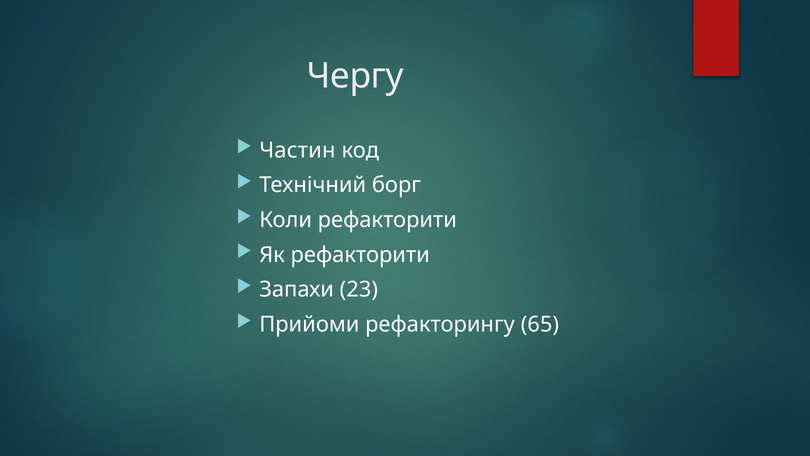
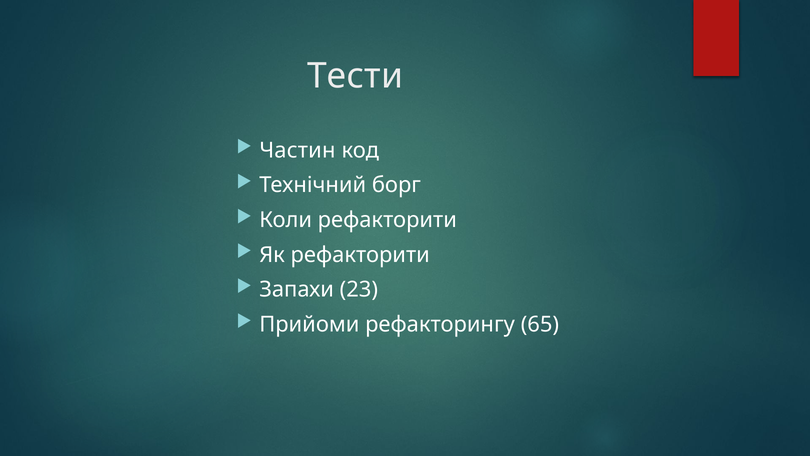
Чергу: Чергу -> Тести (355, 76)
